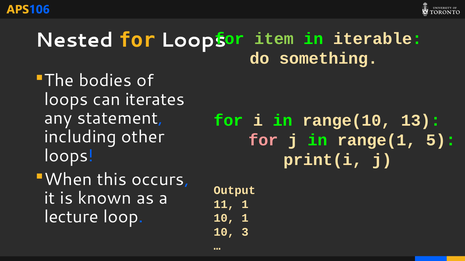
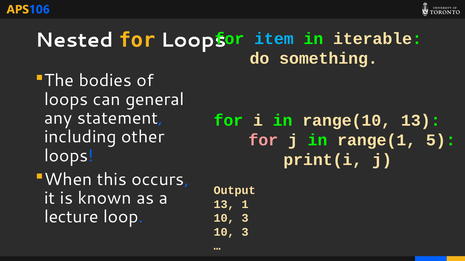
item colour: light green -> light blue (274, 39)
iterates: iterates -> general (155, 100)
11: 11 -> 13 (224, 205)
1: 1 -> 3 (245, 219)
